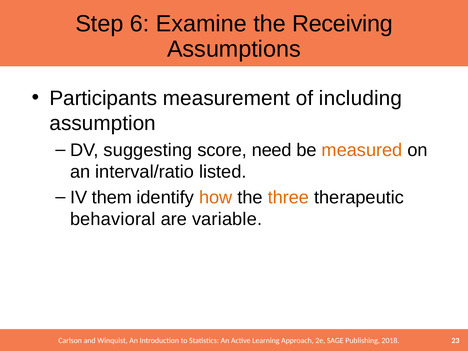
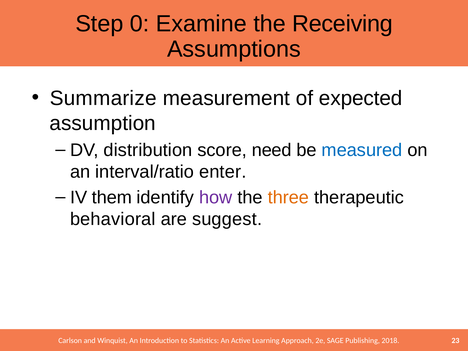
6: 6 -> 0 (140, 24)
Participants: Participants -> Summarize (103, 98)
including: including -> expected (361, 98)
suggesting: suggesting -> distribution (148, 150)
measured colour: orange -> blue (362, 150)
listed: listed -> enter (223, 172)
how colour: orange -> purple (216, 197)
variable: variable -> suggest (227, 219)
